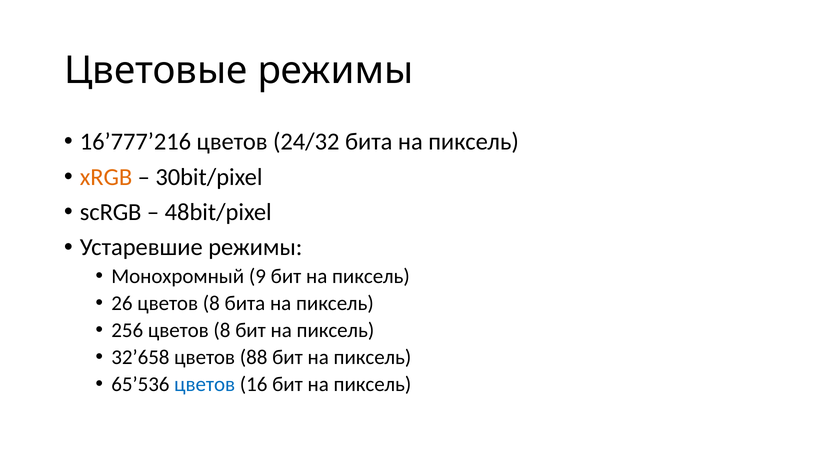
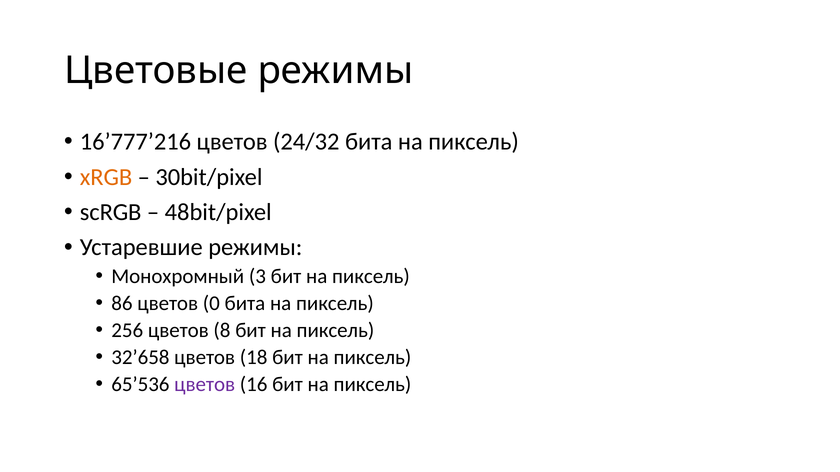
9: 9 -> 3 (257, 277)
26: 26 -> 86 (122, 304)
8: 8 -> 0 (211, 304)
88: 88 -> 18 (254, 358)
цветов colour: blue -> purple (205, 385)
